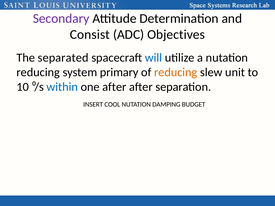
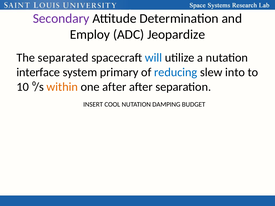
Consist: Consist -> Employ (90, 35)
Objectives: Objectives -> Jeopardize (176, 35)
reducing: reducing -> interface (38, 72)
reducing colour: orange -> blue (176, 72)
unit: unit -> into (235, 72)
within colour: blue -> orange (62, 87)
